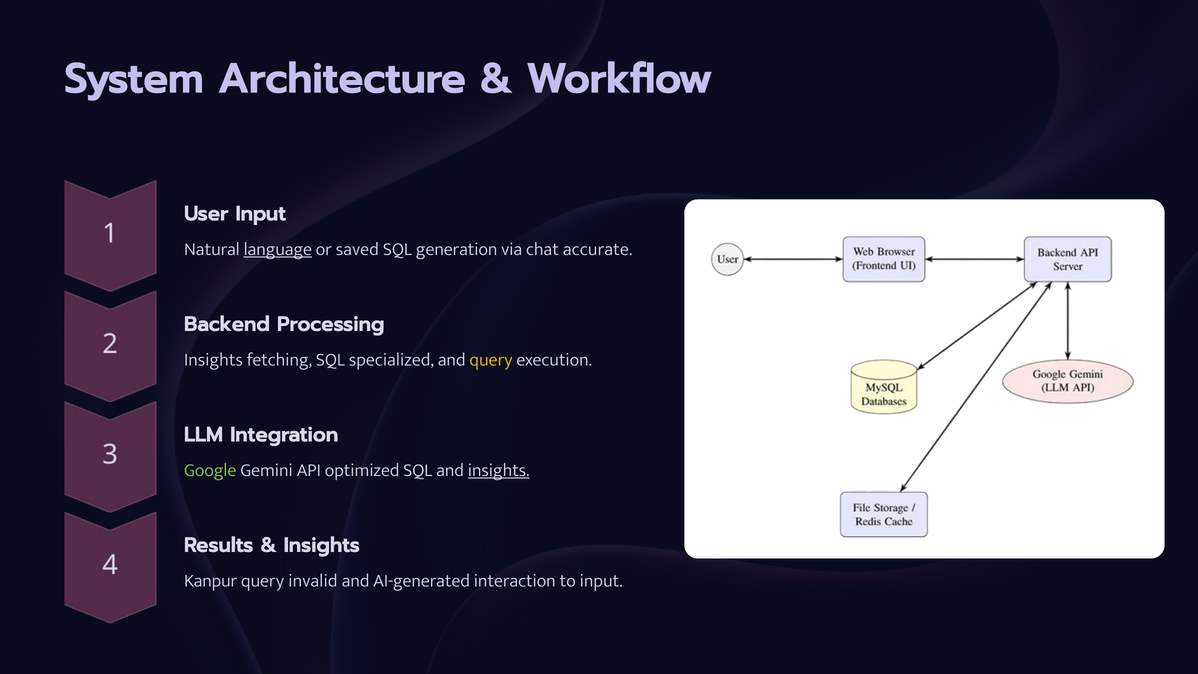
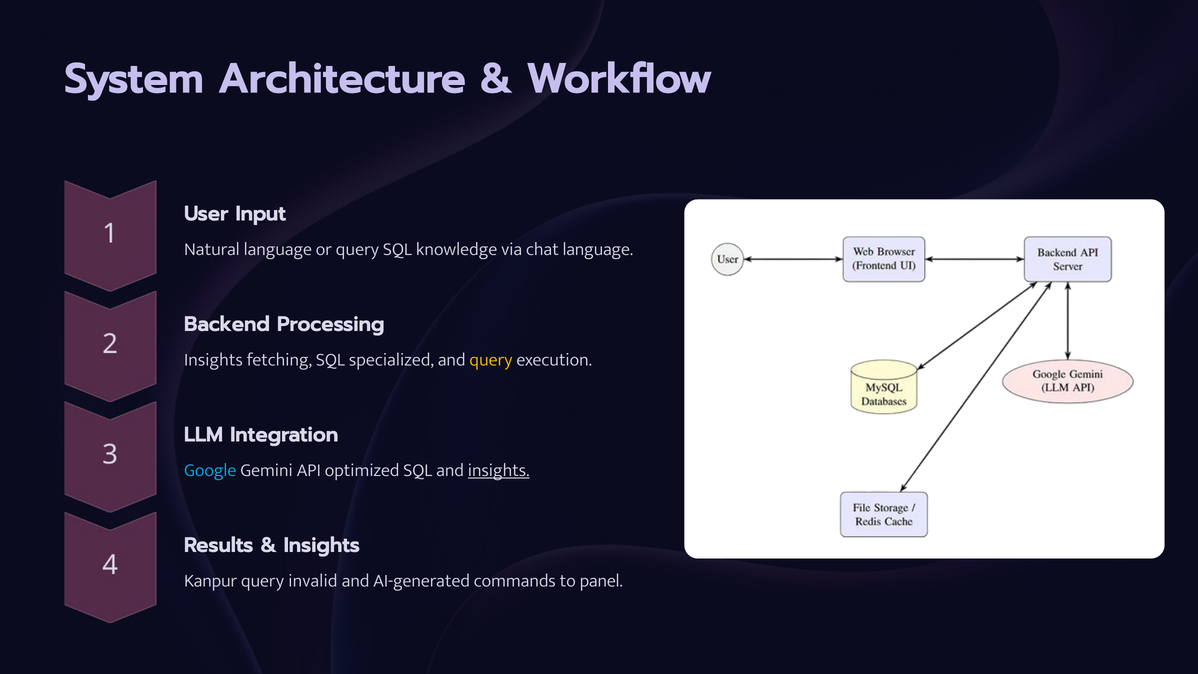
language underline: present -> none (278, 249)
or saved: saved -> query (357, 249)
generation: generation -> knowledge (457, 249)
chat accurate: accurate -> language (598, 249)
Google colour: light green -> light blue (210, 470)
interaction: interaction -> commands (515, 581)
to input: input -> panel (601, 581)
